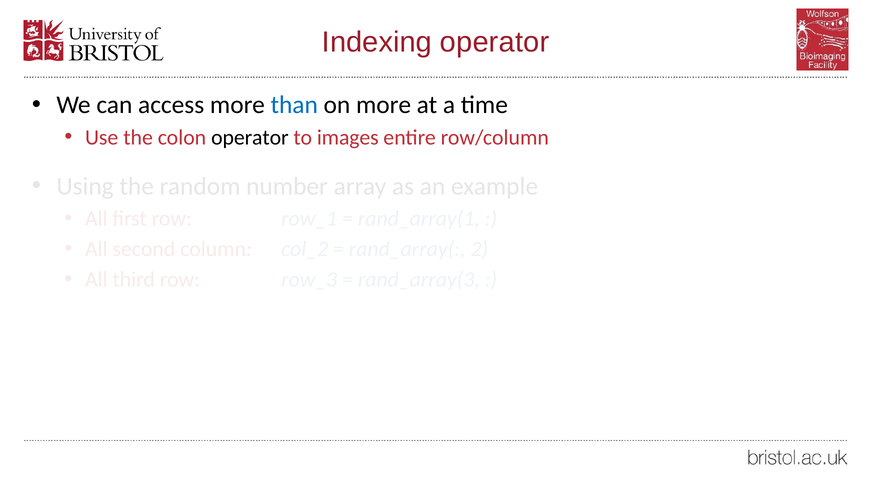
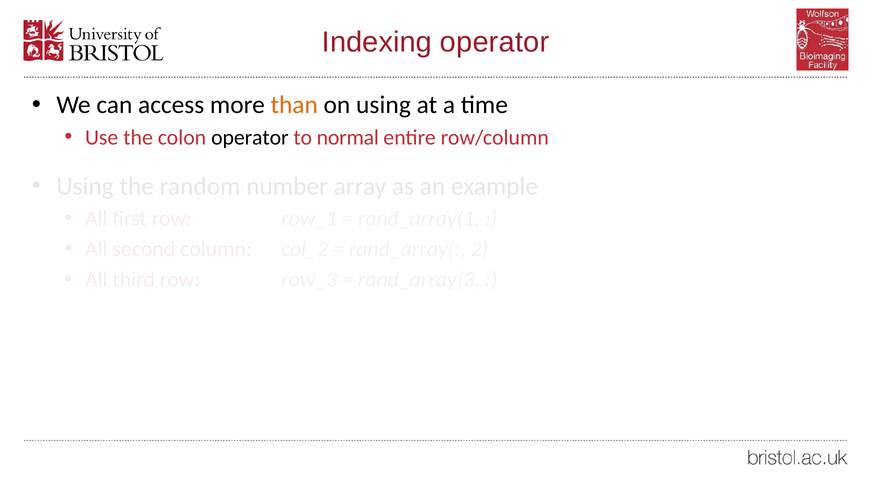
than colour: blue -> orange (294, 105)
on more: more -> using (383, 105)
images: images -> normal (348, 138)
